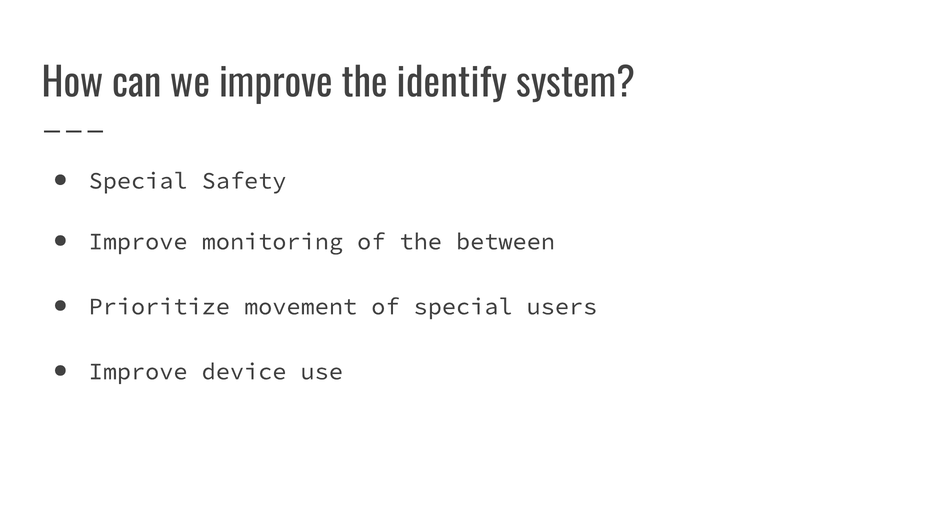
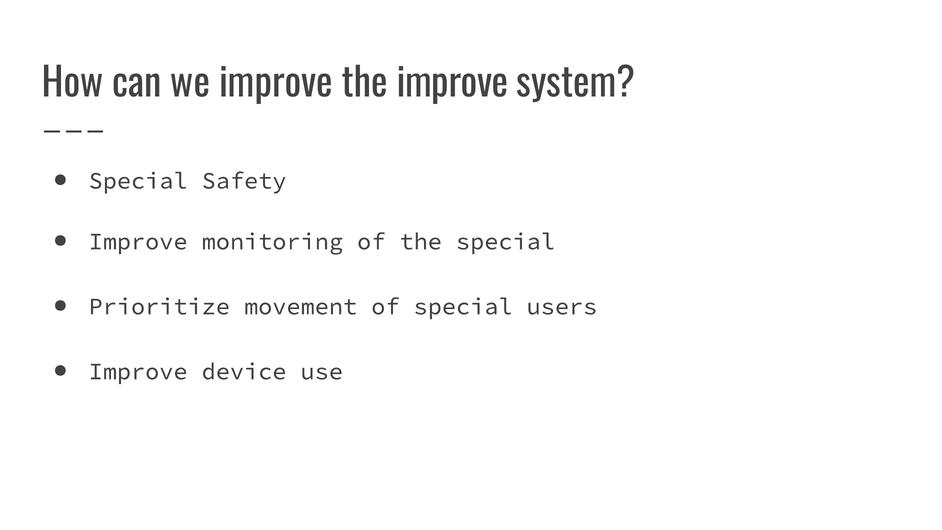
the identify: identify -> improve (452, 84)
the between: between -> special (505, 241)
